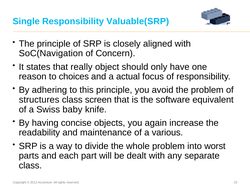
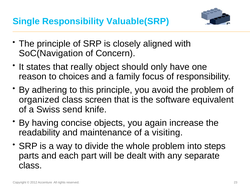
actual: actual -> family (128, 77)
structures: structures -> organized (39, 100)
baby: baby -> send (72, 110)
various: various -> visiting (167, 133)
worst: worst -> steps (215, 146)
